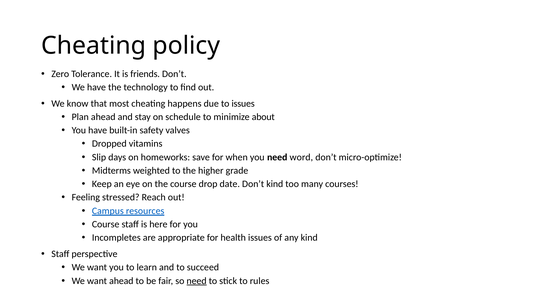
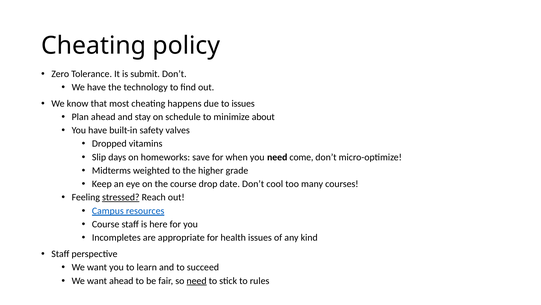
friends: friends -> submit (145, 74)
word: word -> come (301, 157)
Don’t kind: kind -> cool (275, 184)
stressed underline: none -> present (121, 197)
